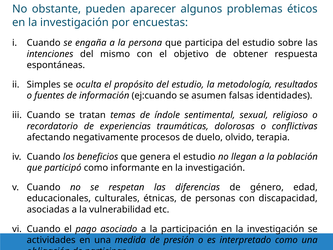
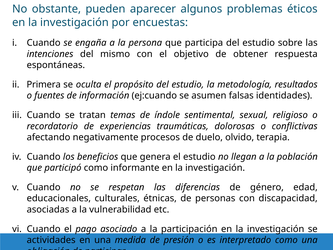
Simples: Simples -> Primera (44, 84)
